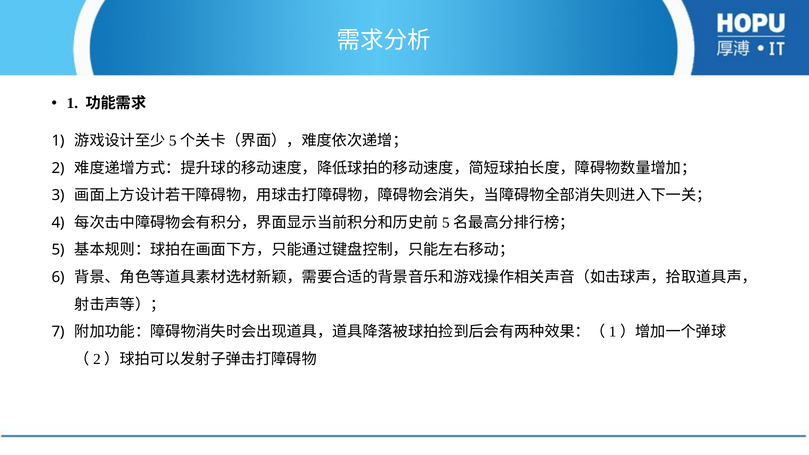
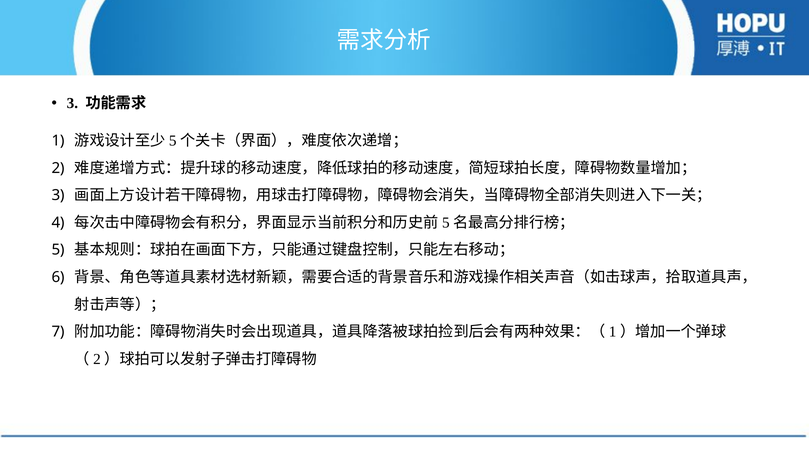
1: 1 -> 3 (72, 103)
